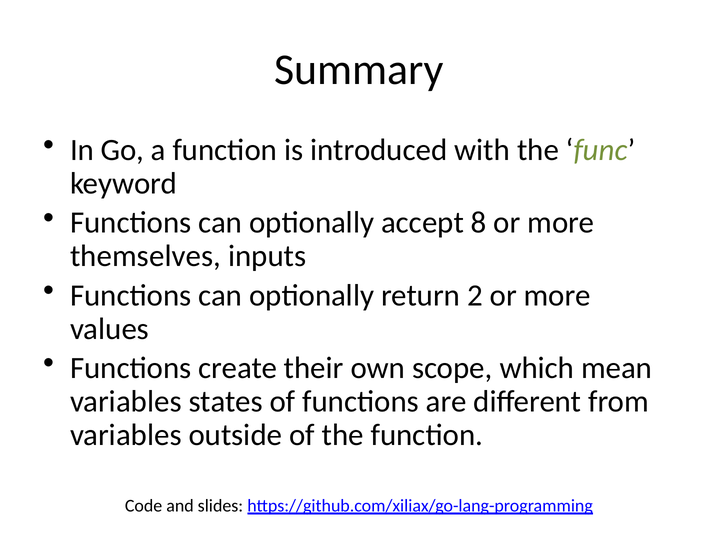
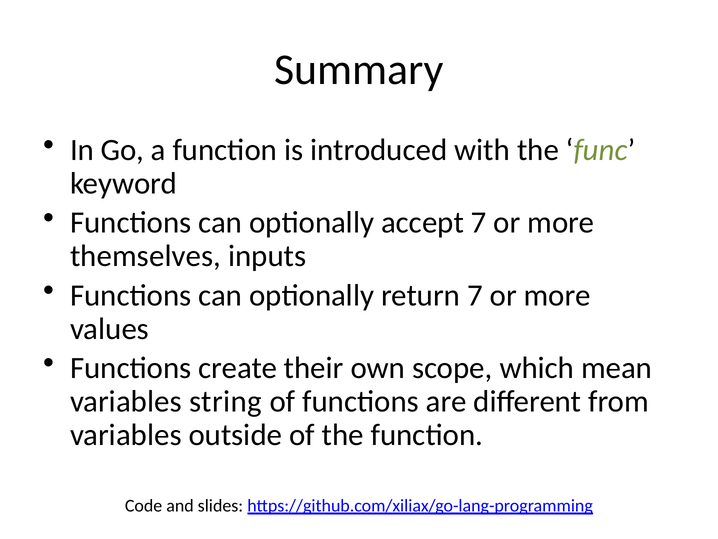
accept 8: 8 -> 7 (479, 223)
return 2: 2 -> 7 (475, 295)
states: states -> string (225, 401)
